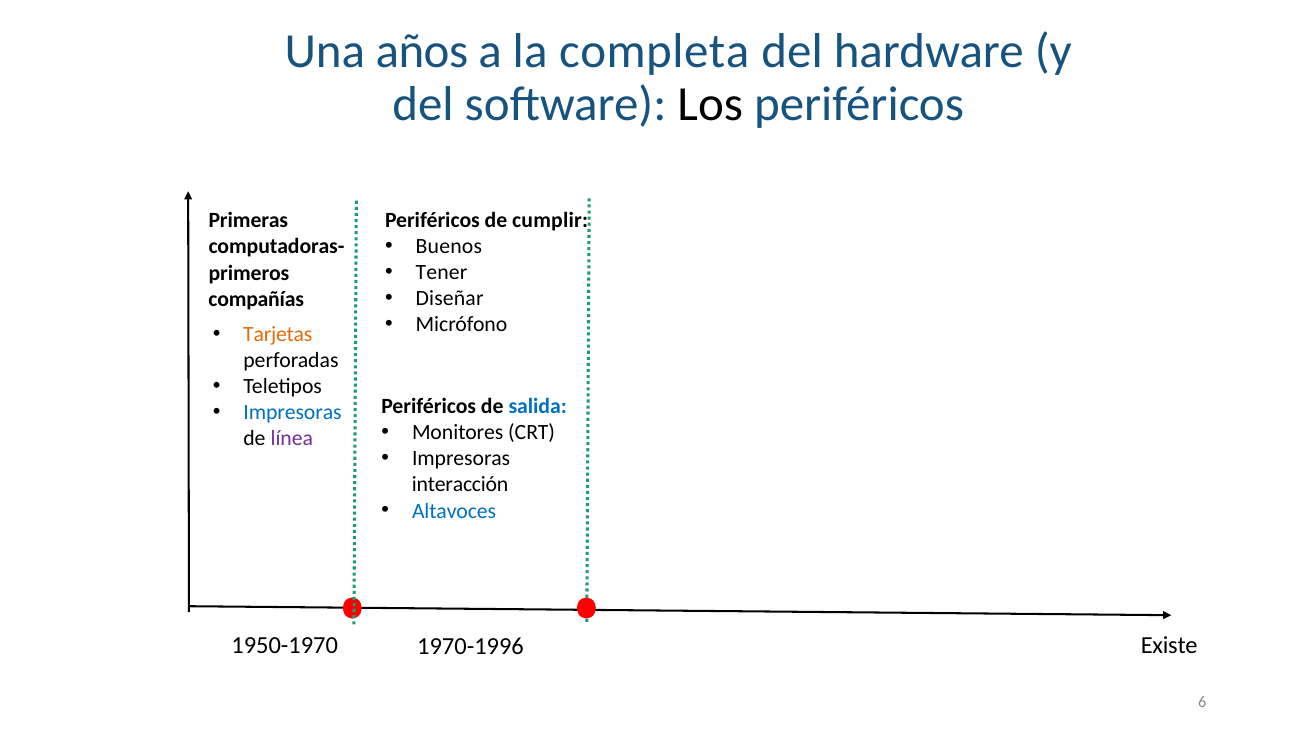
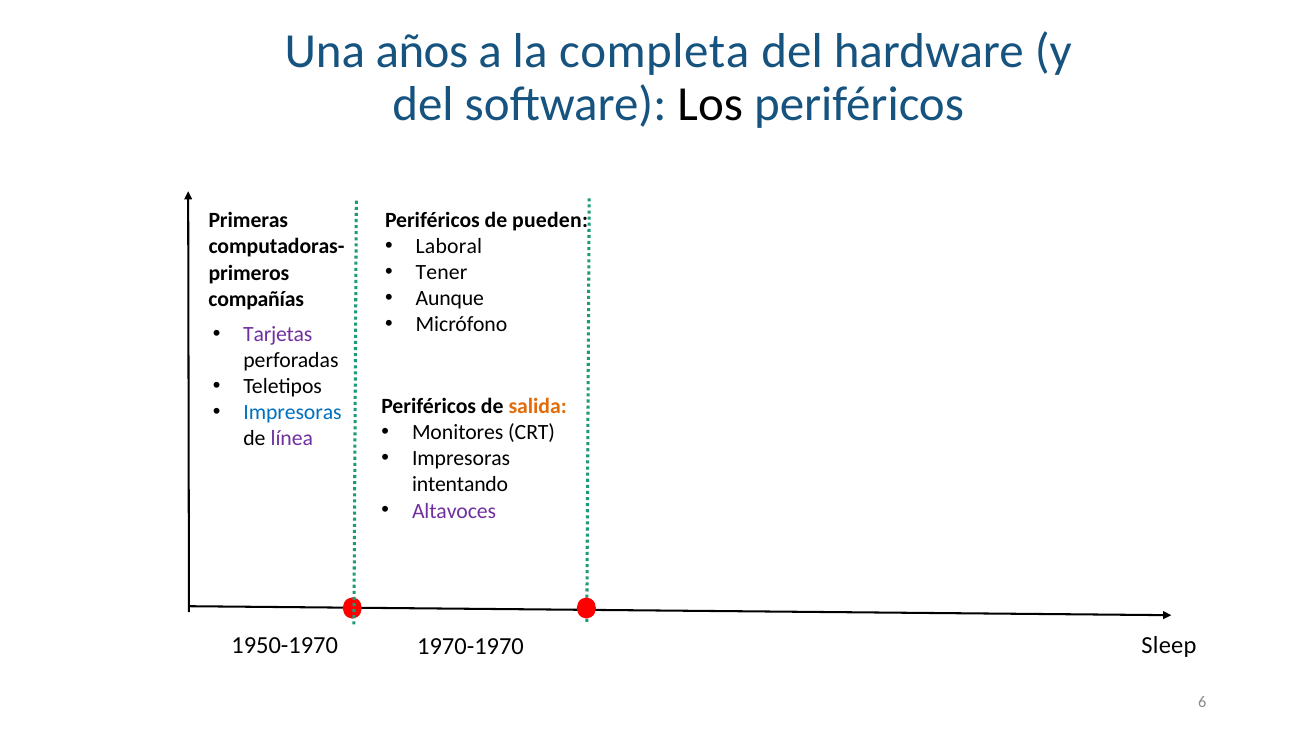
cumplir: cumplir -> pueden (550, 220)
Buenos: Buenos -> Laboral (449, 246)
Diseñar: Diseñar -> Aunque (450, 298)
Tarjetas colour: orange -> purple (278, 334)
salida colour: blue -> orange (538, 406)
interacción: interacción -> intentando (460, 484)
Altavoces colour: blue -> purple (454, 511)
1970-1996: 1970-1996 -> 1970-1970 (471, 646)
Existe: Existe -> Sleep (1169, 645)
